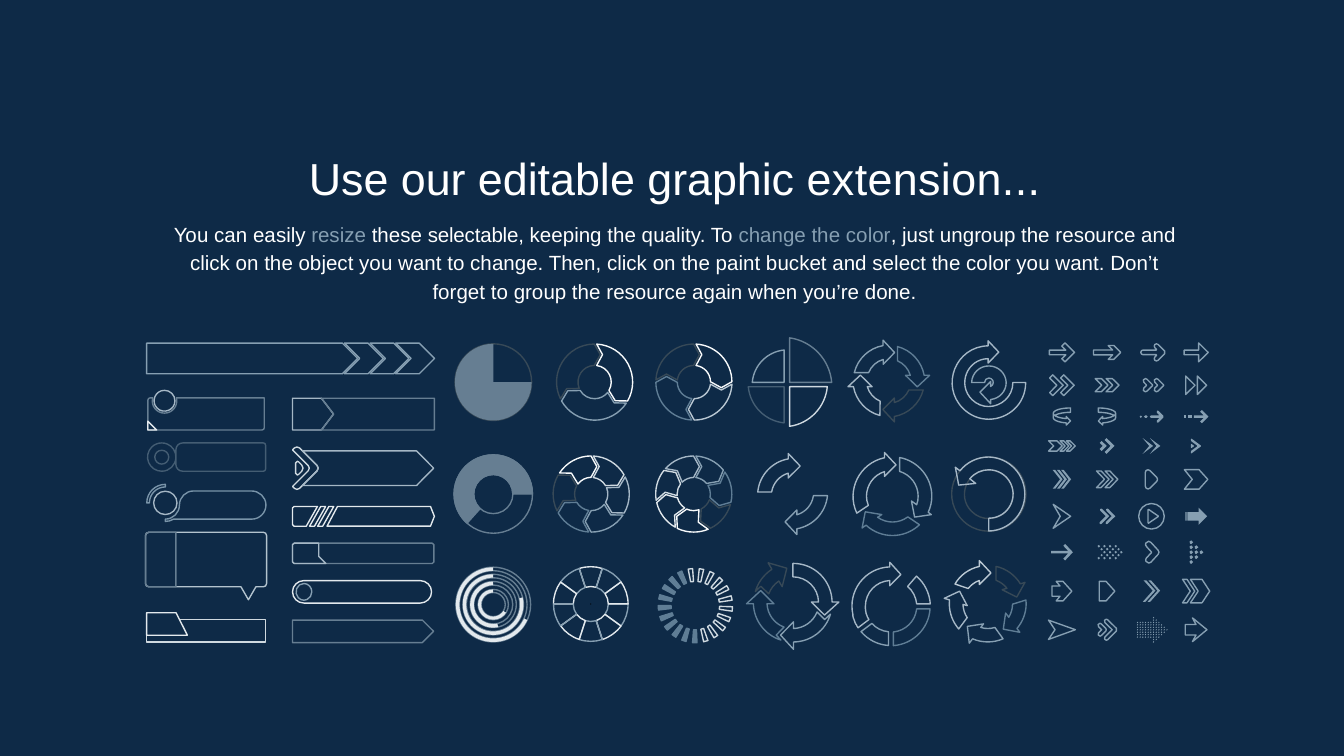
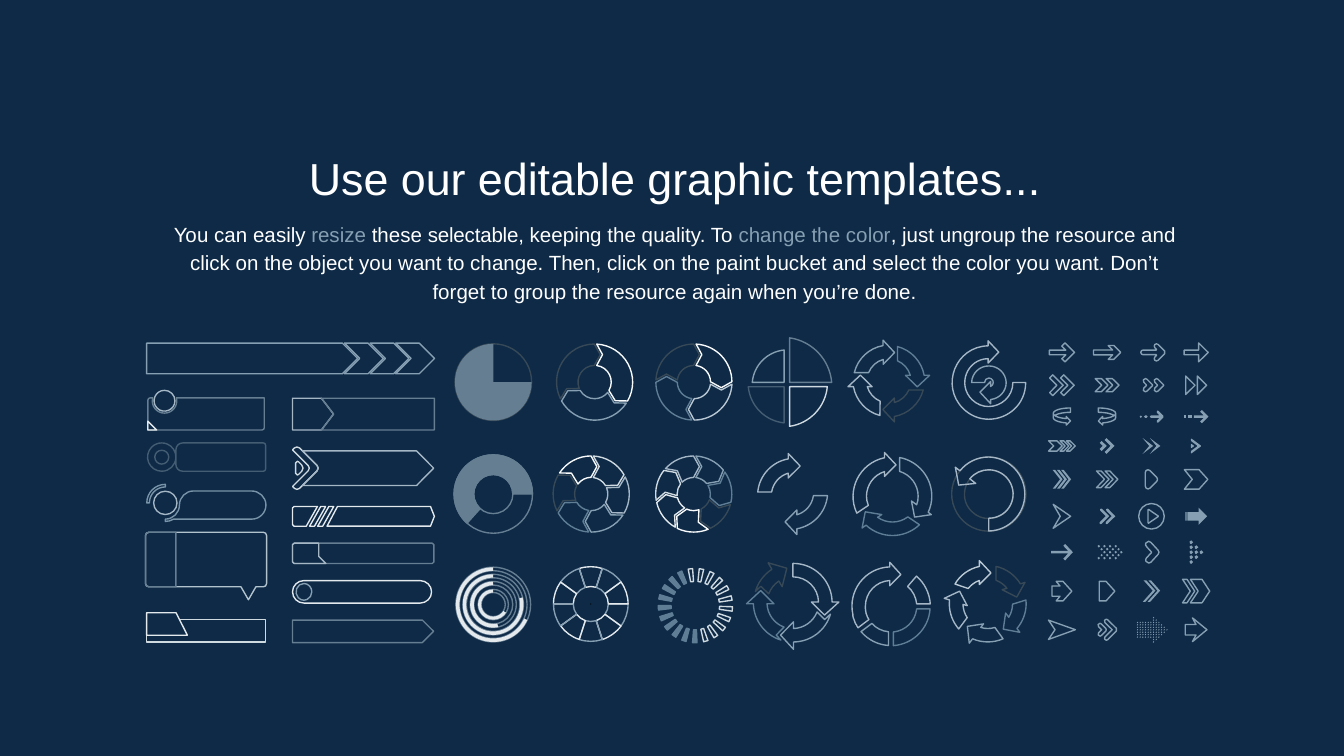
extension: extension -> templates (923, 181)
